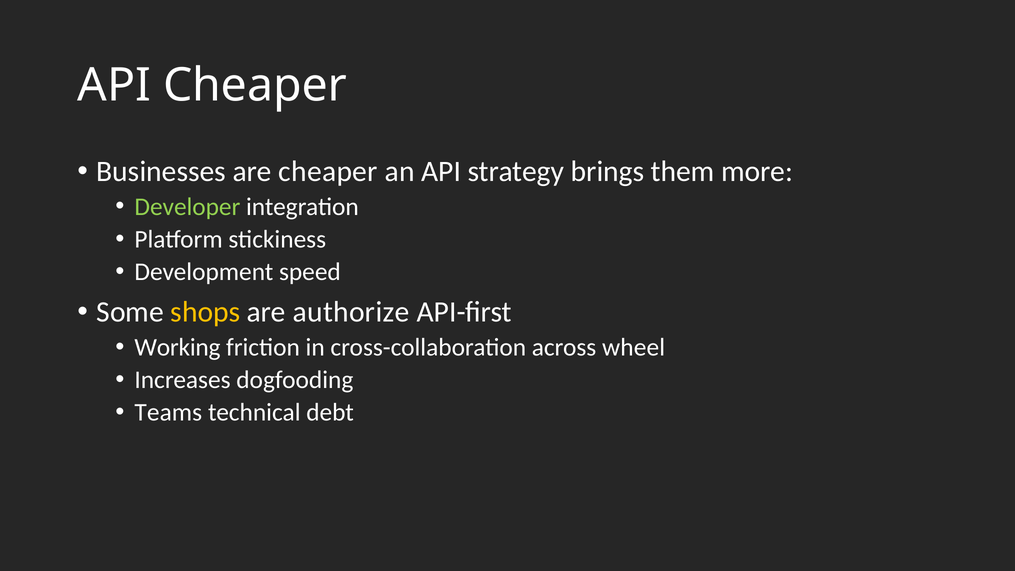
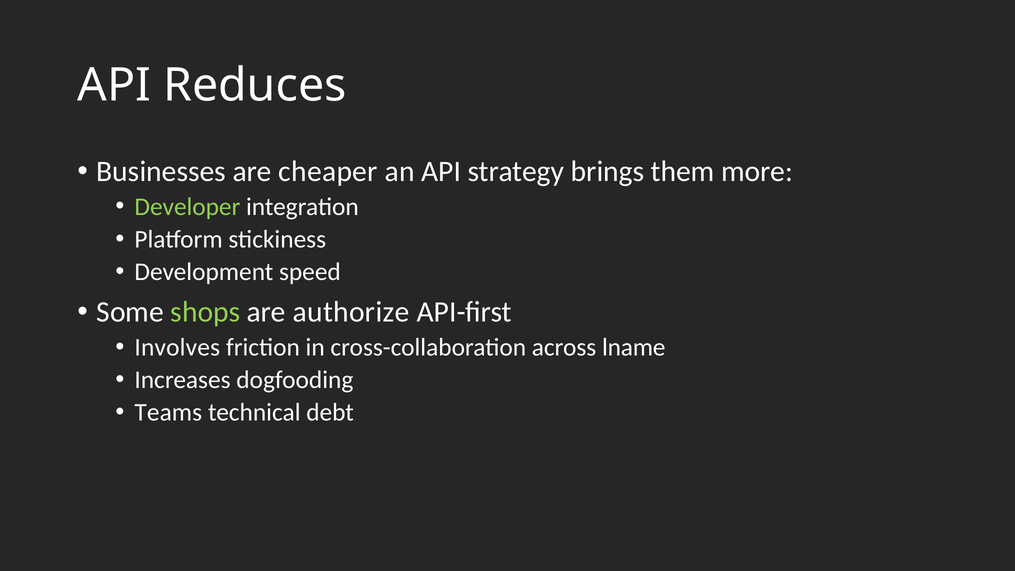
API Cheaper: Cheaper -> Reduces (255, 85)
shops colour: yellow -> light green (205, 312)
Working: Working -> Involves (177, 347)
wheel: wheel -> lname (634, 347)
